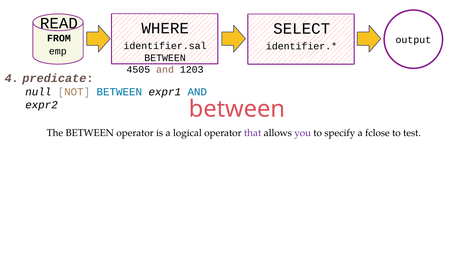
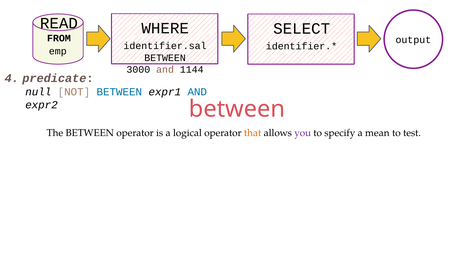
4505: 4505 -> 3000 (138, 70)
1203: 1203 -> 1144 (192, 70)
that colour: purple -> orange (253, 133)
fclose: fclose -> mean (377, 133)
